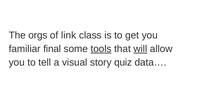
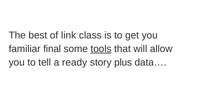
orgs: orgs -> best (38, 35)
will underline: present -> none (140, 49)
visual: visual -> ready (75, 63)
quiz: quiz -> plus (123, 63)
